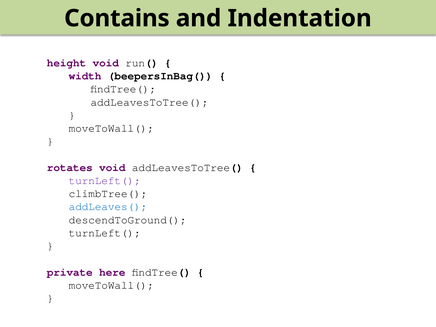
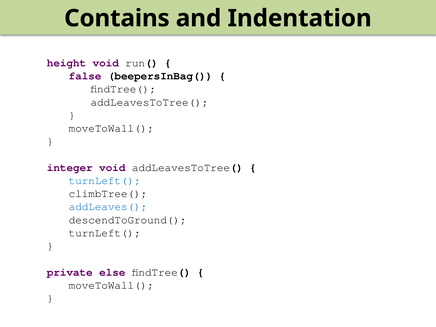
width: width -> false (85, 76)
rotates: rotates -> integer (70, 167)
turnLeft( colour: purple -> blue (105, 181)
here: here -> else (112, 272)
